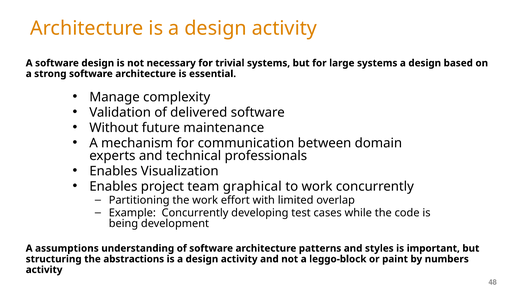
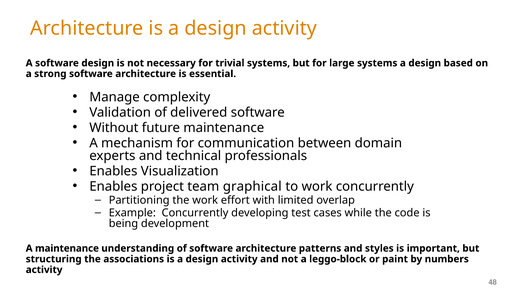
A assumptions: assumptions -> maintenance (67, 248)
abstractions: abstractions -> associations (134, 259)
